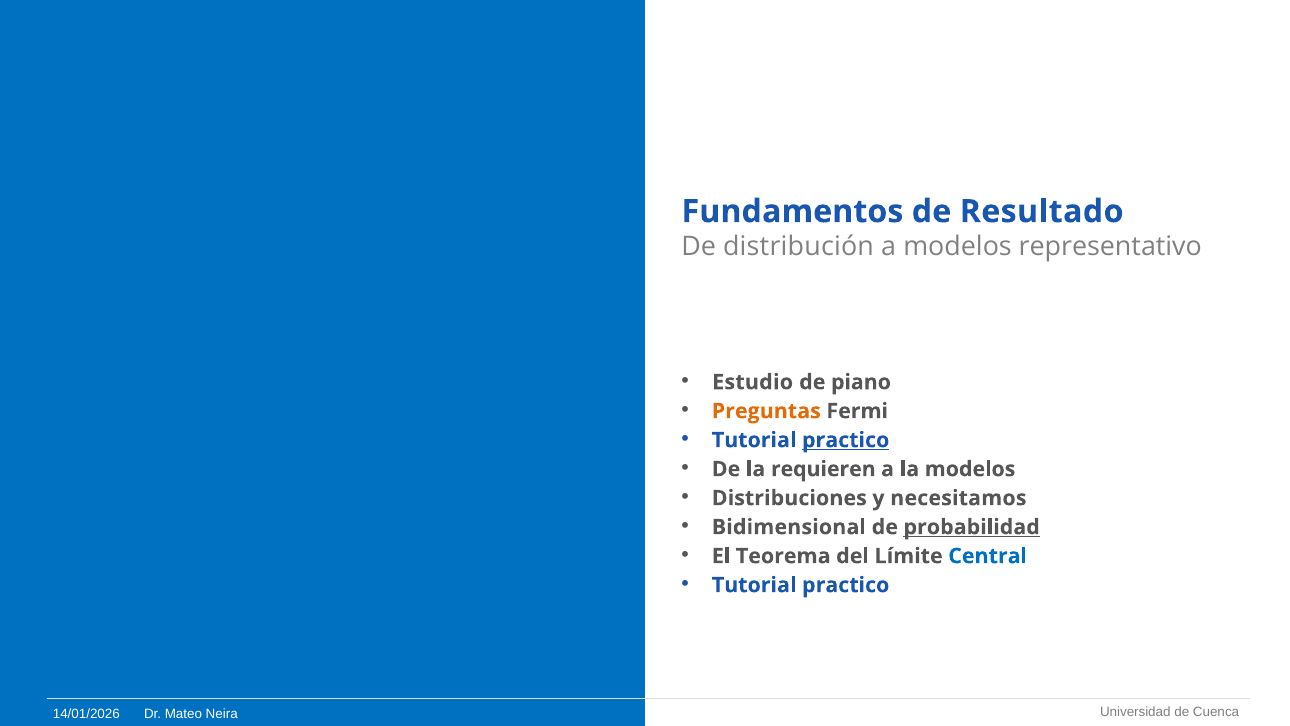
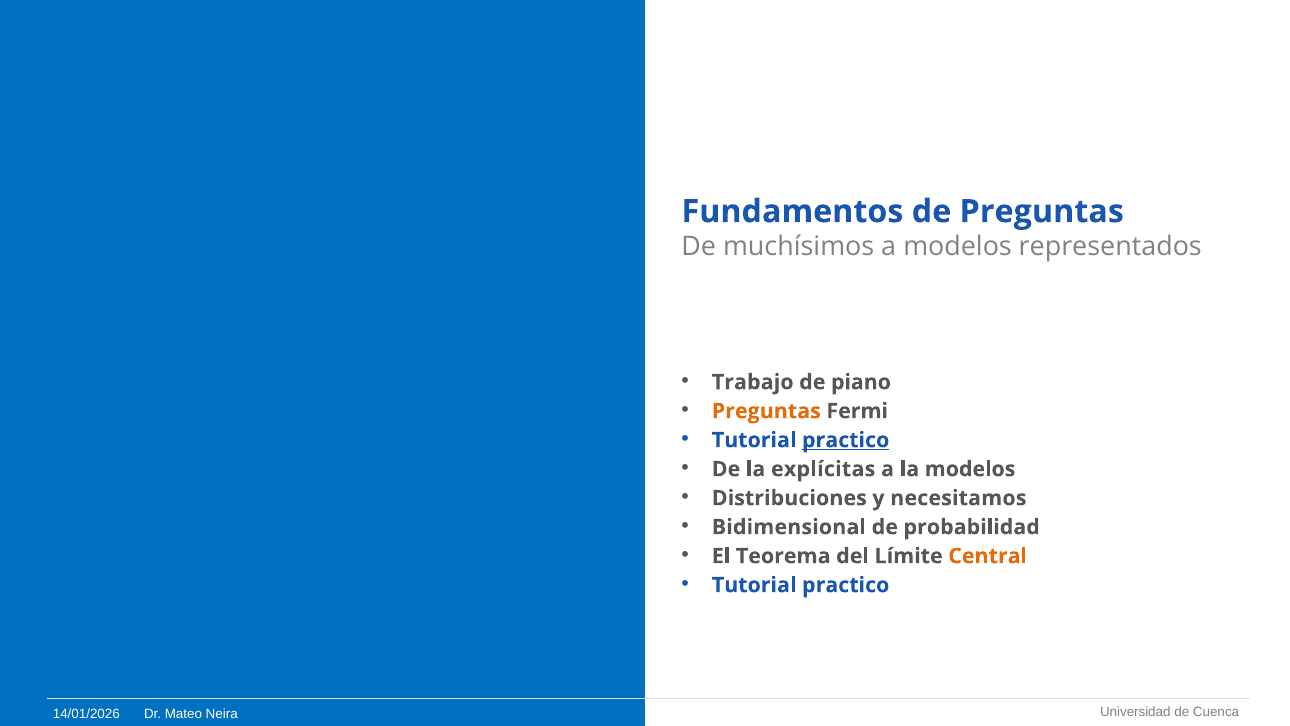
de Resultado: Resultado -> Preguntas (1042, 212)
distribución: distribución -> muchísimos (799, 247)
representativo: representativo -> representados (1110, 247)
Estudio: Estudio -> Trabajo (753, 382)
requieren: requieren -> explícitas (823, 469)
probabilidad underline: present -> none (972, 527)
Central colour: blue -> orange (988, 556)
